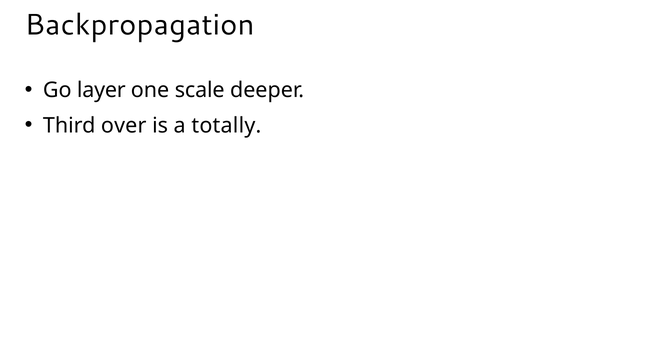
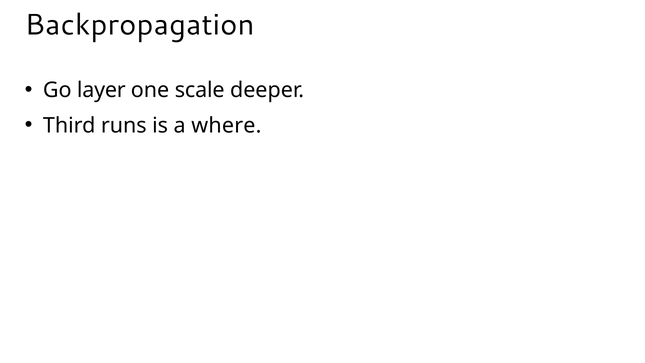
over: over -> runs (124, 125)
totally: totally -> where (226, 125)
